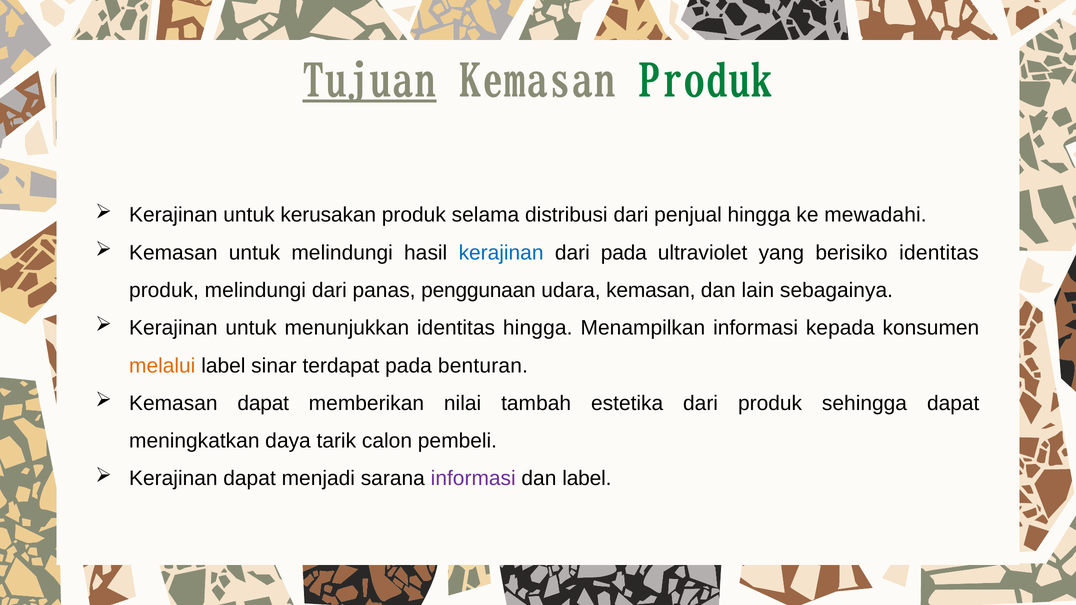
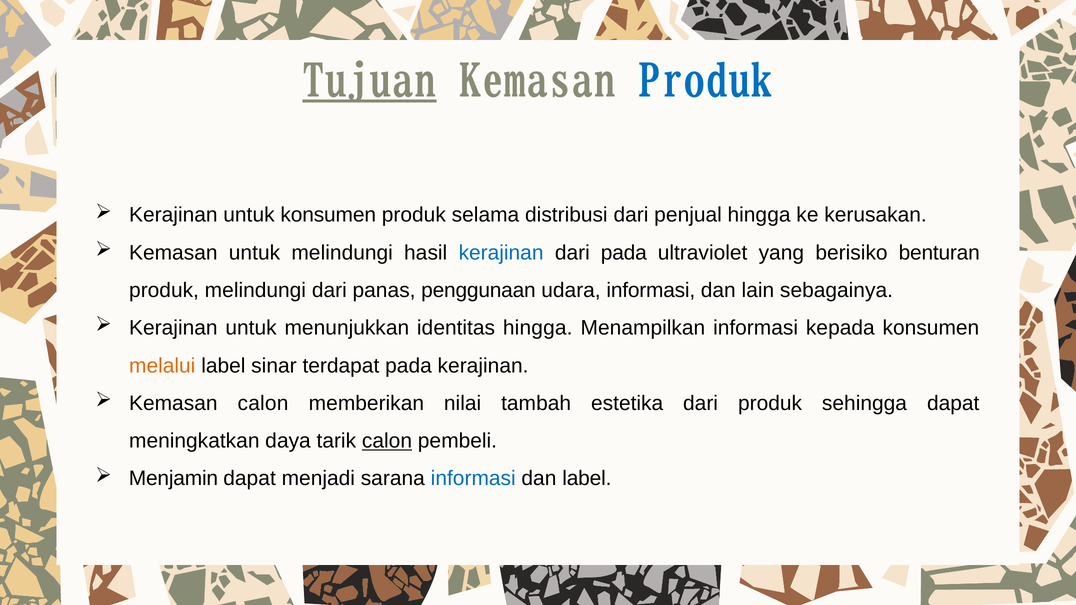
Produk colour: green -> blue (706, 82)
untuk kerusakan: kerusakan -> konsumen (328, 215)
mewadahi: mewadahi -> kerusakan (876, 215)
berisiko identitas: identitas -> benturan (939, 253)
udara kemasan: kemasan -> informasi (651, 290)
pada benturan: benturan -> kerajinan (483, 366)
Kemasan dapat: dapat -> calon (263, 403)
calon underline: none -> present (387, 441)
Kerajinan: Kerajinan -> Menjamin (173, 479)
informasi colour: purple -> blue (473, 479)
